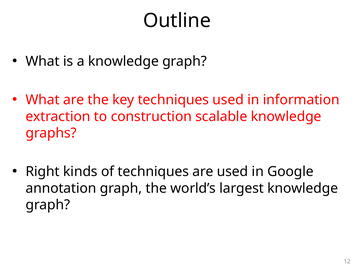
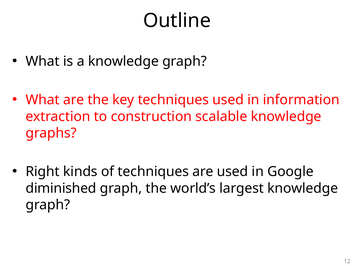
annotation: annotation -> diminished (61, 188)
